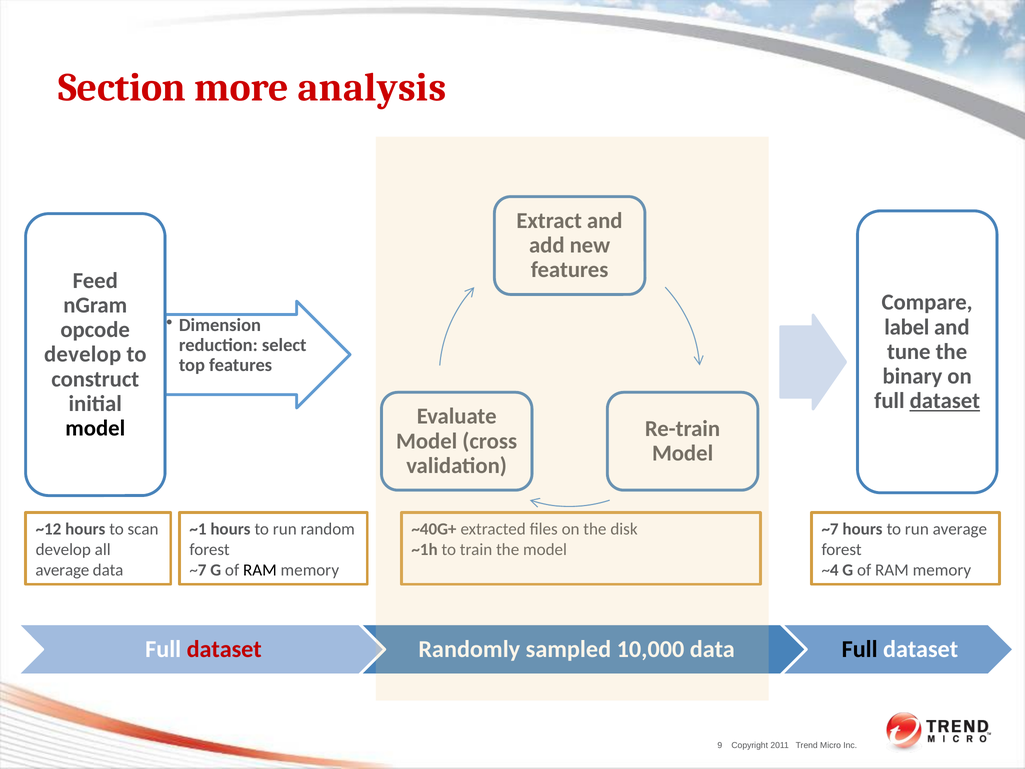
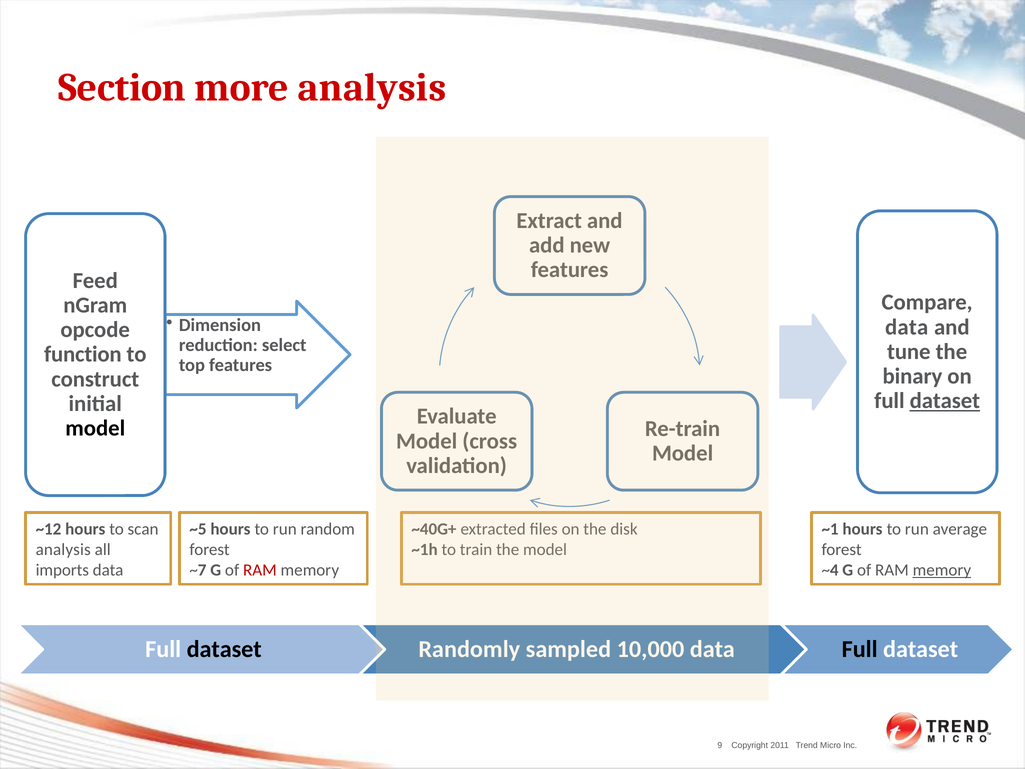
label: label -> data (907, 327)
develop: develop -> function (83, 354)
~1: ~1 -> ~5 (198, 529)
~7: ~7 -> ~1 (830, 529)
develop: develop -> analysis (63, 549)
average: average -> imports (62, 570)
RAM colour: black -> red (260, 570)
memory underline: none -> present (942, 570)
dataset colour: red -> black (224, 649)
